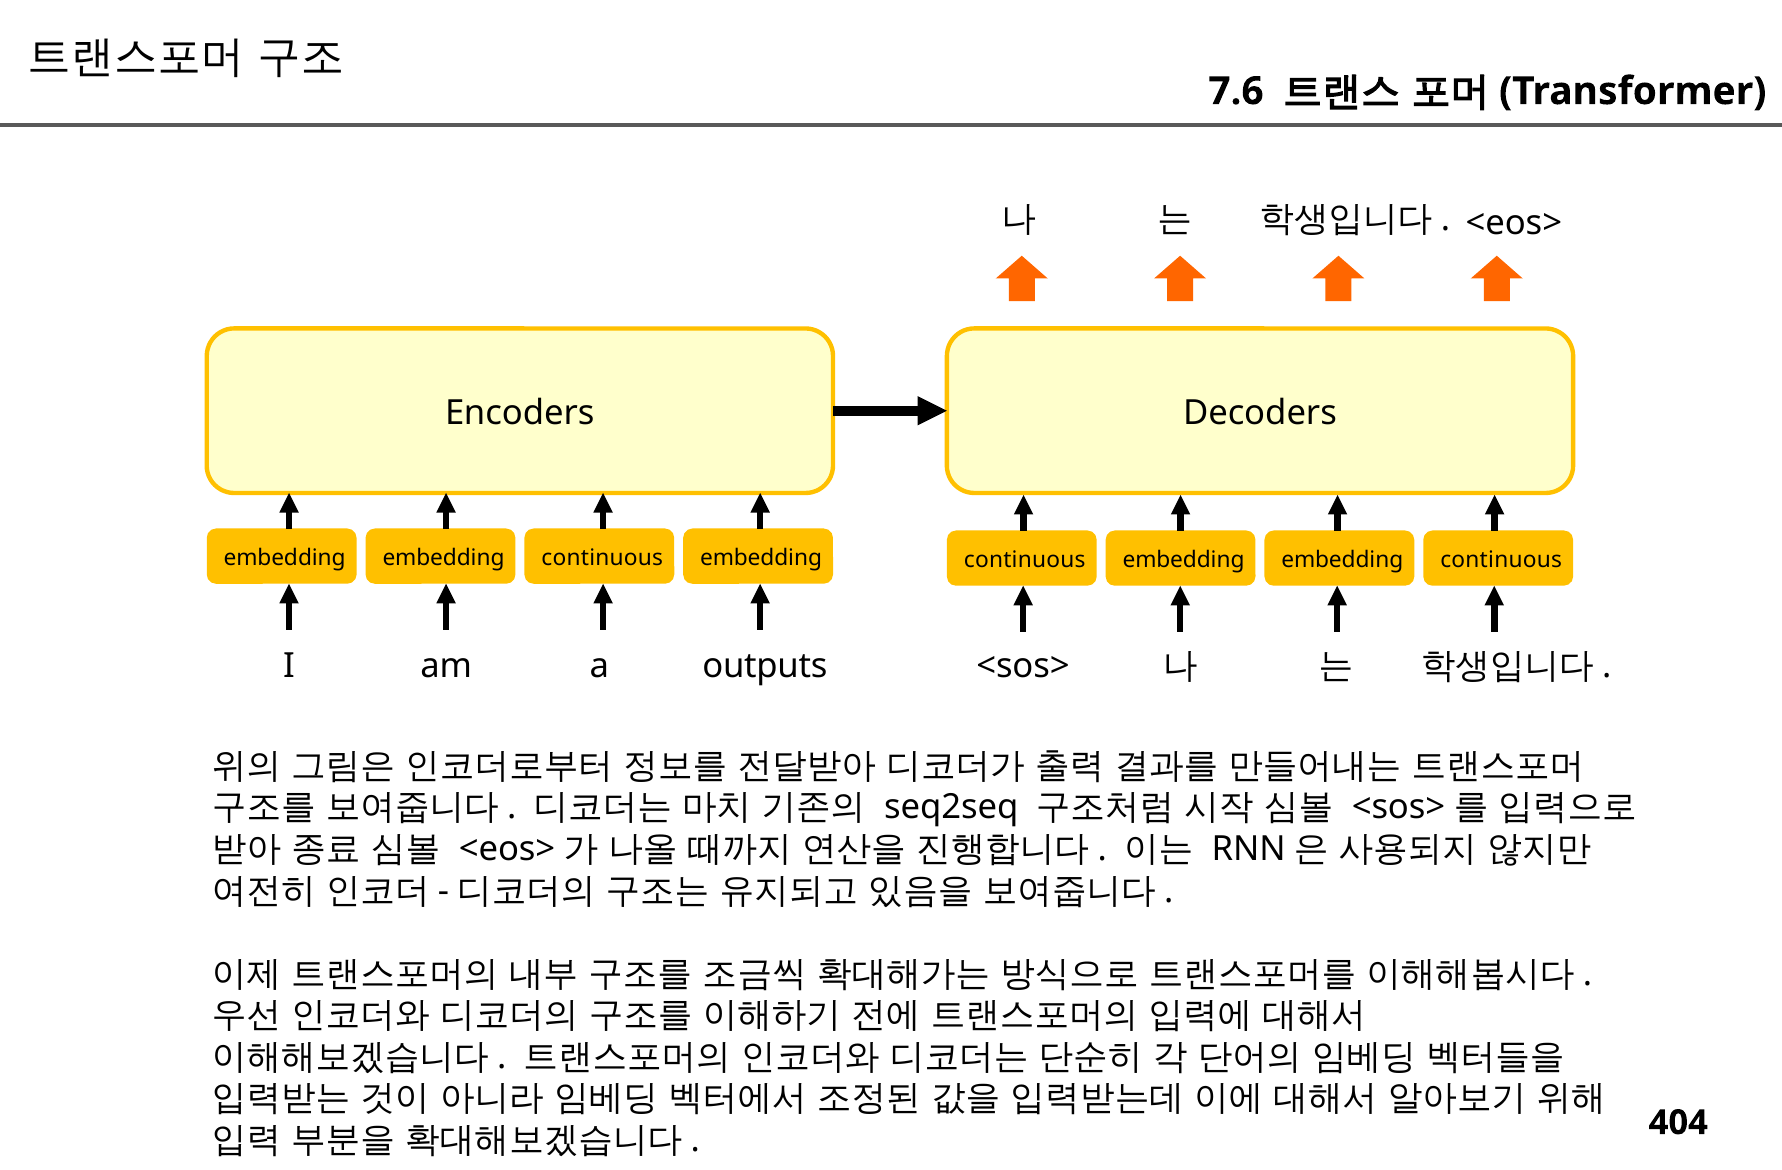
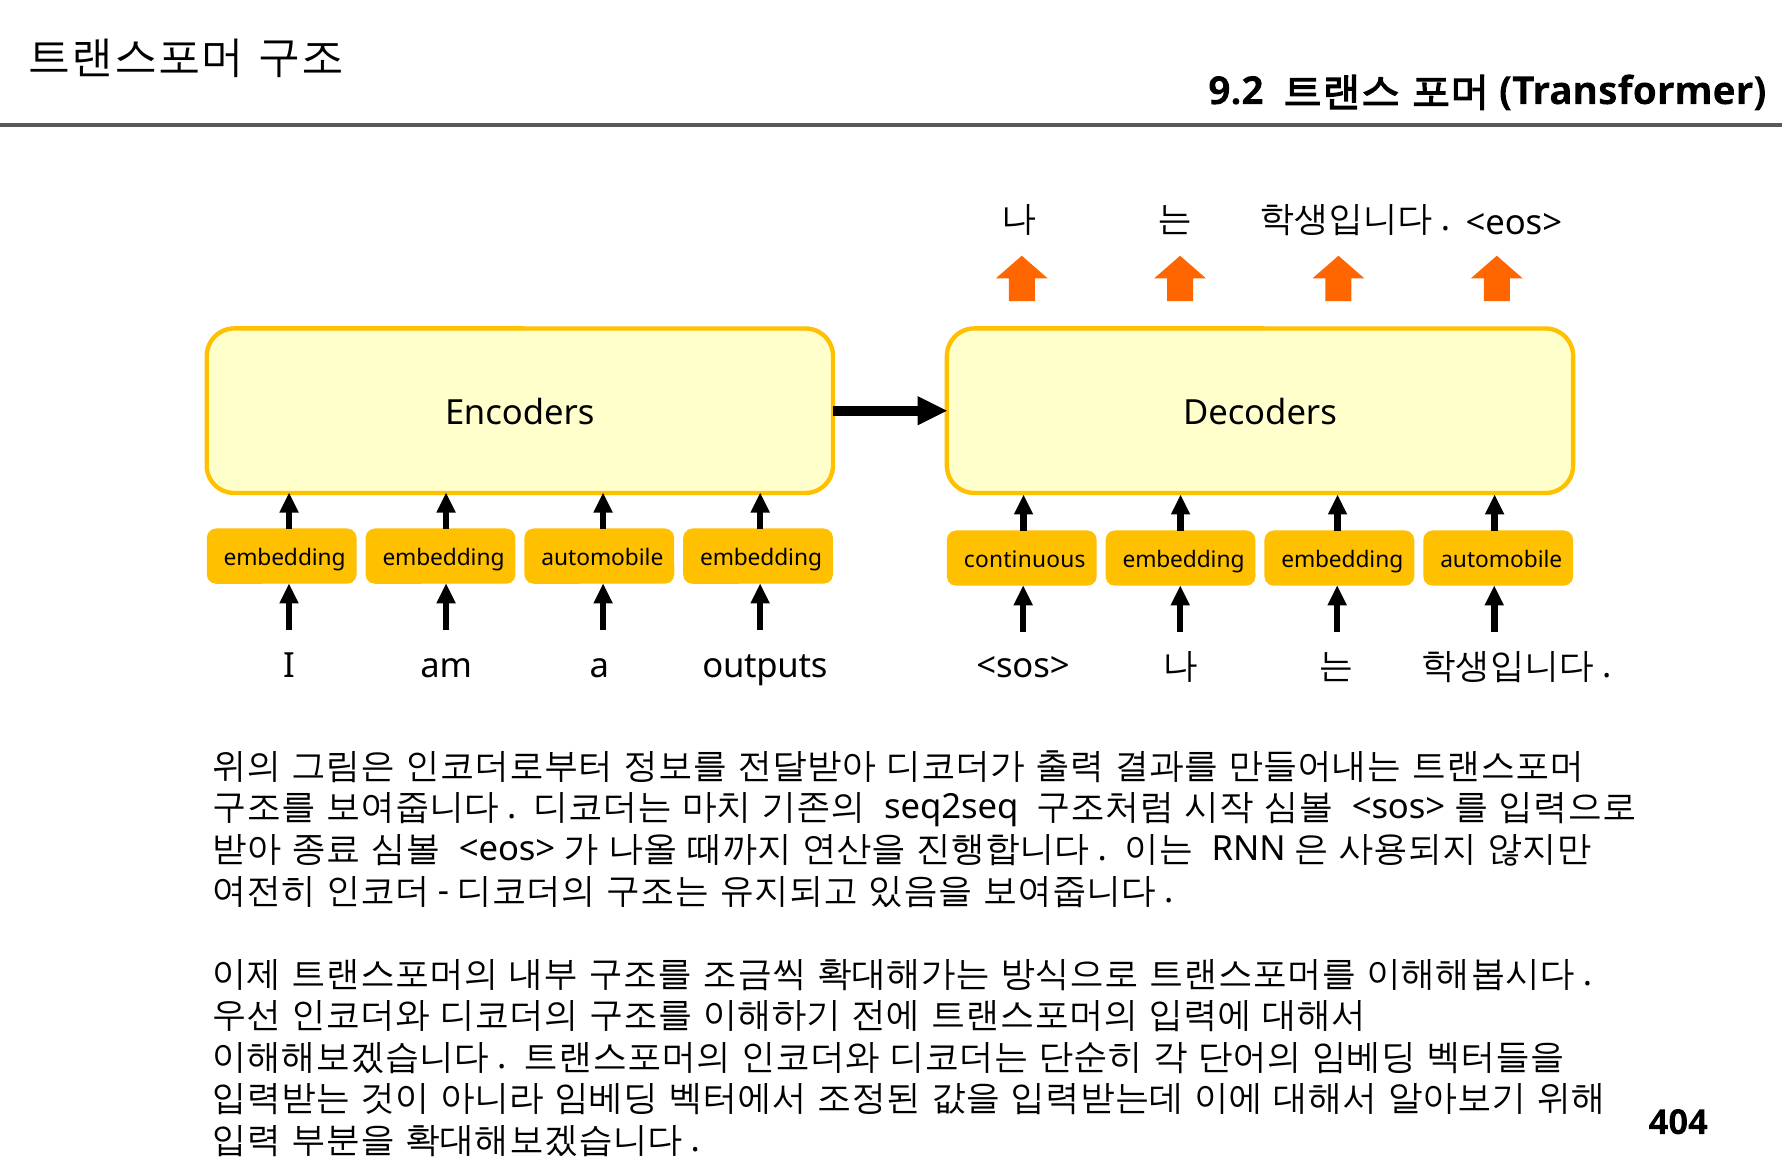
7.6: 7.6 -> 9.2 (1236, 91)
continuous: continuous -> automobile (602, 558)
continuous: continuous -> automobile (1501, 560)
